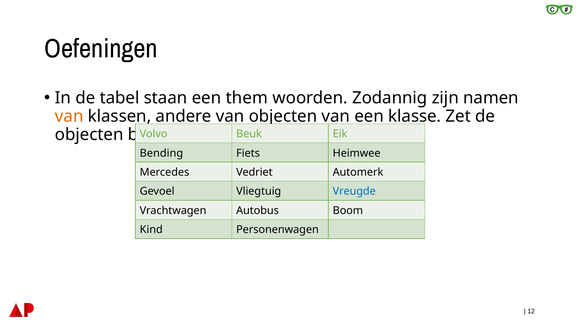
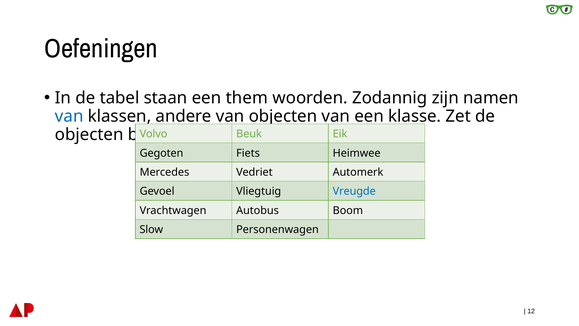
van colour: orange -> blue (69, 116)
Bending: Bending -> Gegoten (162, 153)
Kind: Kind -> Slow (151, 229)
